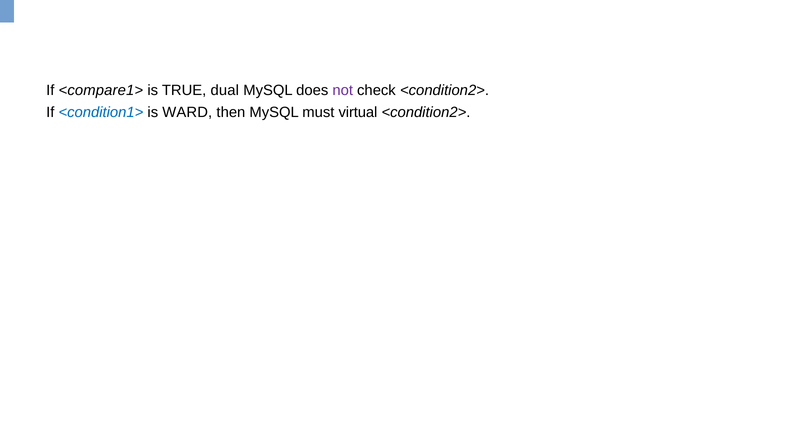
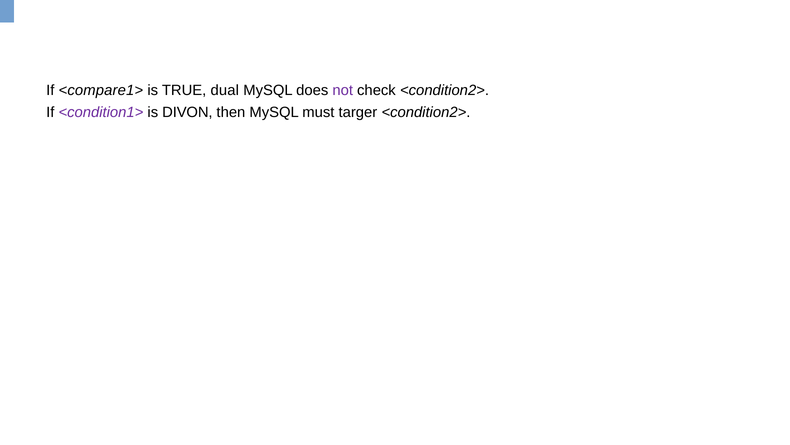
<condition1> colour: blue -> purple (101, 112)
WARD: WARD -> DIVON (187, 112)
virtual: virtual -> targer (358, 112)
